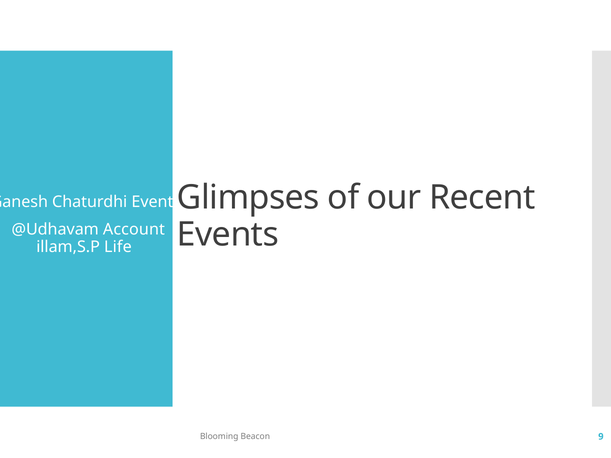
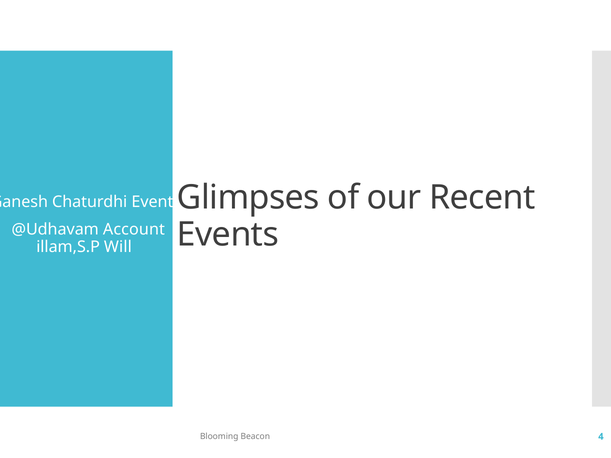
Life: Life -> Will (118, 247)
9: 9 -> 4 (601, 437)
